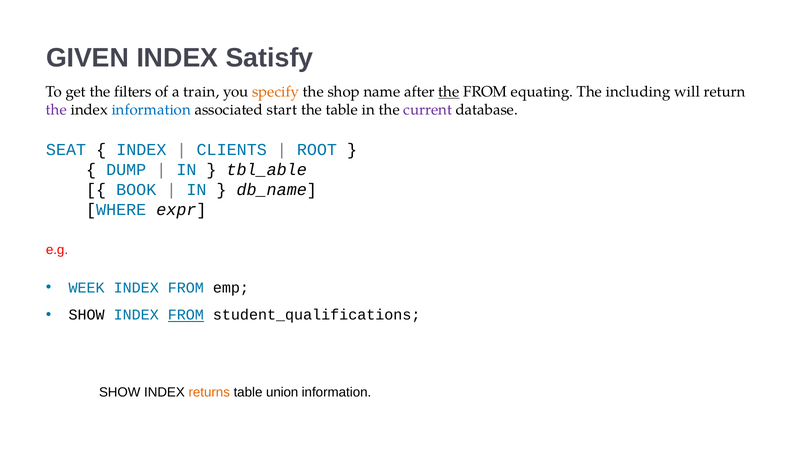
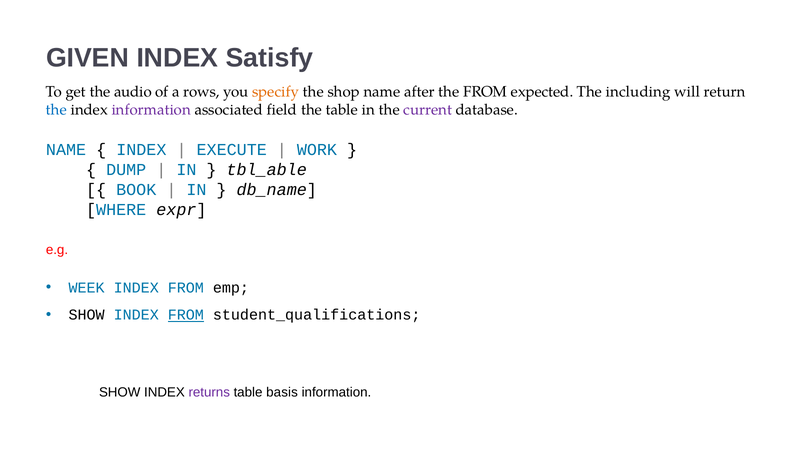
filters: filters -> audio (133, 92)
train: train -> rows (202, 92)
the underline: present -> none (449, 92)
equating: equating -> expected (542, 92)
the colour: purple -> blue (56, 110)
information colour: blue -> purple (151, 110)
start: start -> field (282, 110)
SEAT: SEAT -> NAME (66, 150)
CLIENTS: CLIENTS -> EXECUTE (232, 150)
ROOT: ROOT -> WORK (317, 150)
returns colour: orange -> purple (209, 392)
union: union -> basis (282, 392)
